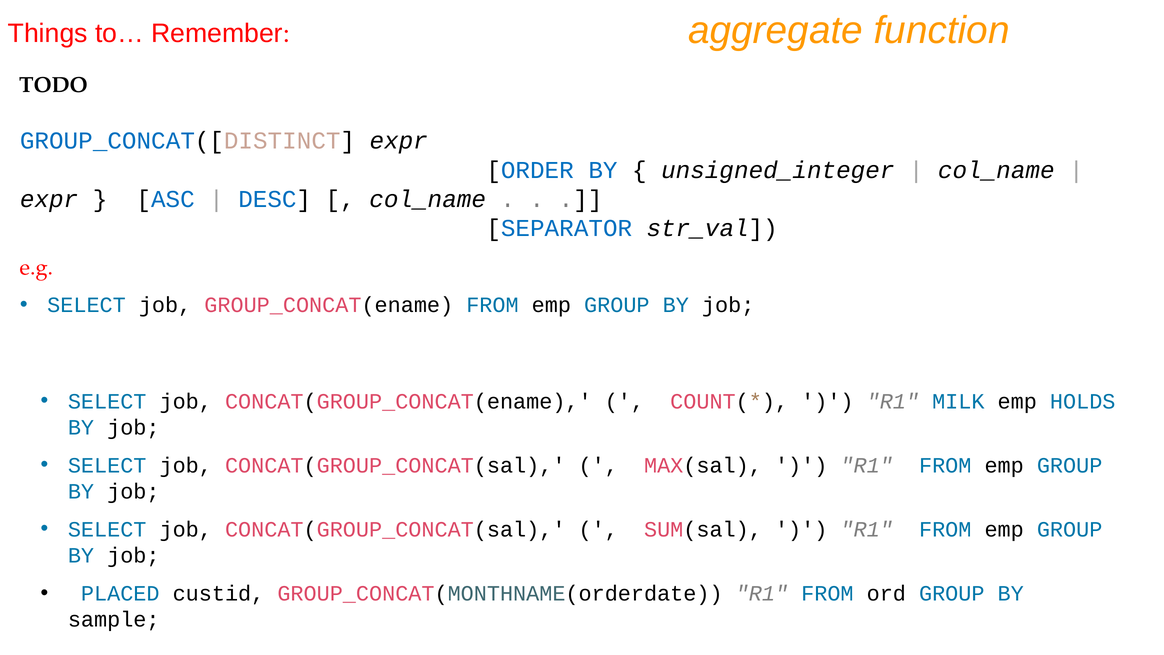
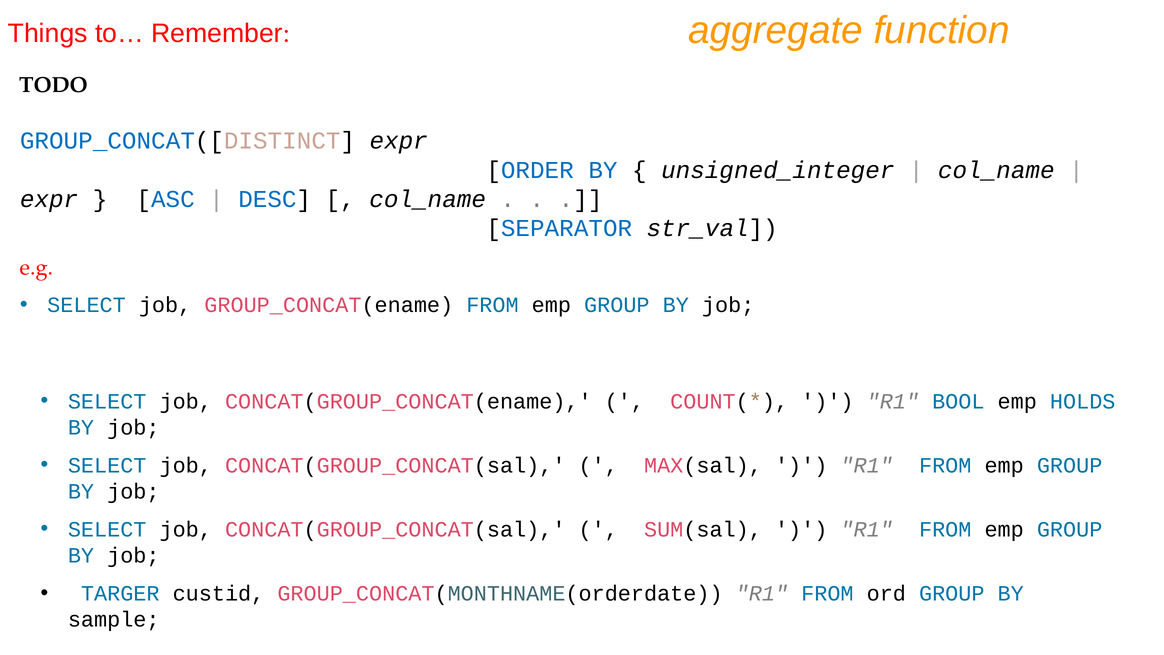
MILK: MILK -> BOOL (958, 401)
PLACED: PLACED -> TARGER (120, 593)
